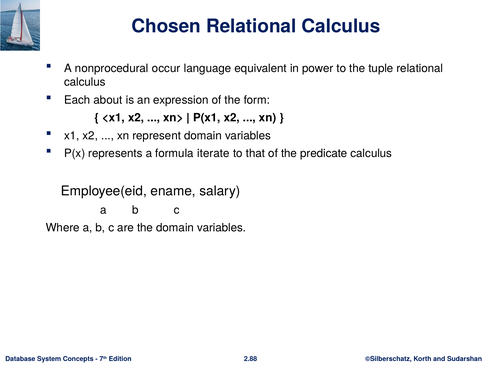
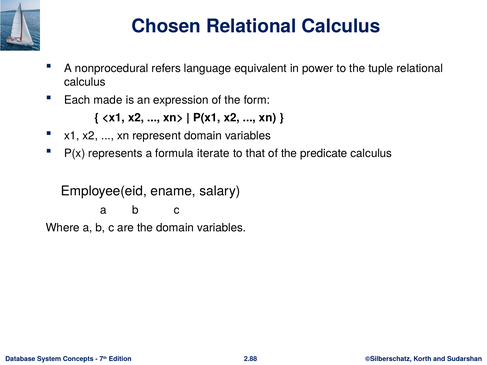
occur: occur -> refers (166, 68)
about: about -> made (108, 100)
